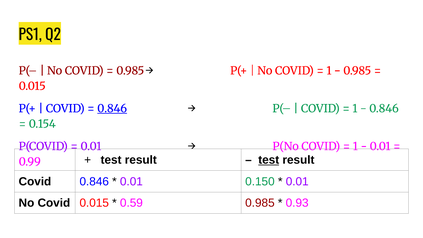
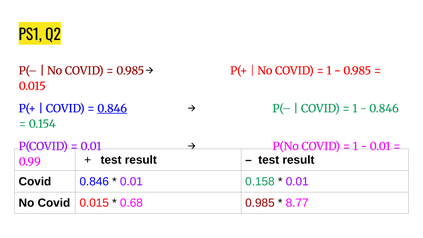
test underline: present -> none (269, 160)
0.150: 0.150 -> 0.158 (260, 181)
0.59: 0.59 -> 0.68 (131, 203)
0.93: 0.93 -> 8.77 (297, 203)
